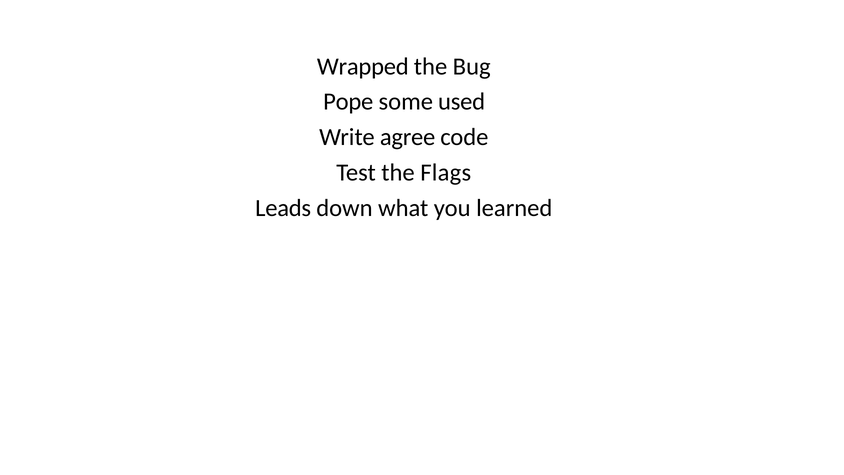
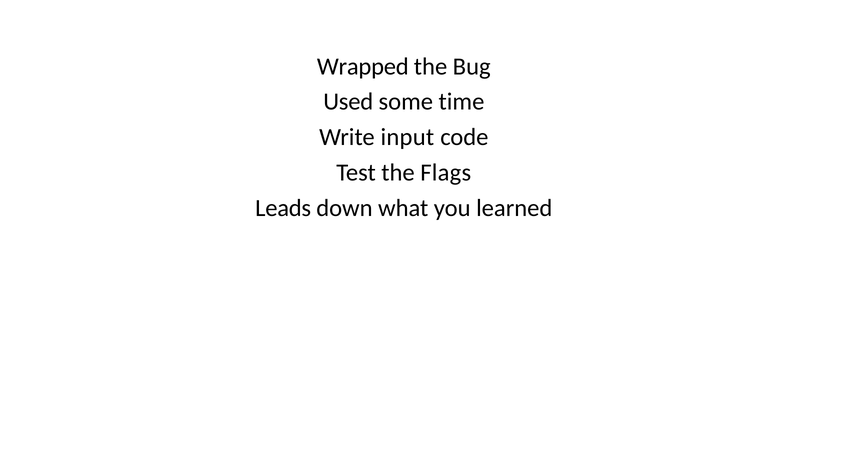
Pope: Pope -> Used (348, 102)
used: used -> time (461, 102)
agree: agree -> input (407, 137)
